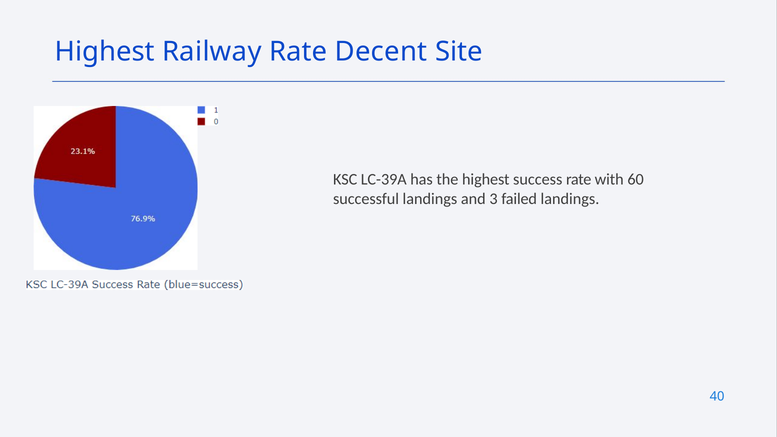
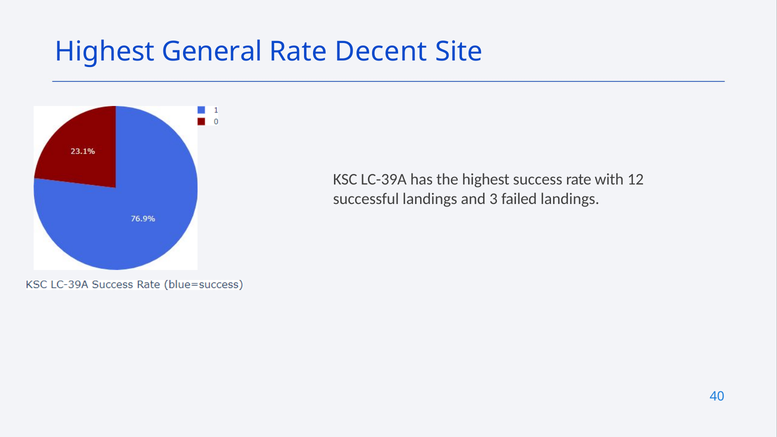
Railway: Railway -> General (212, 52)
60: 60 -> 12 (636, 180)
